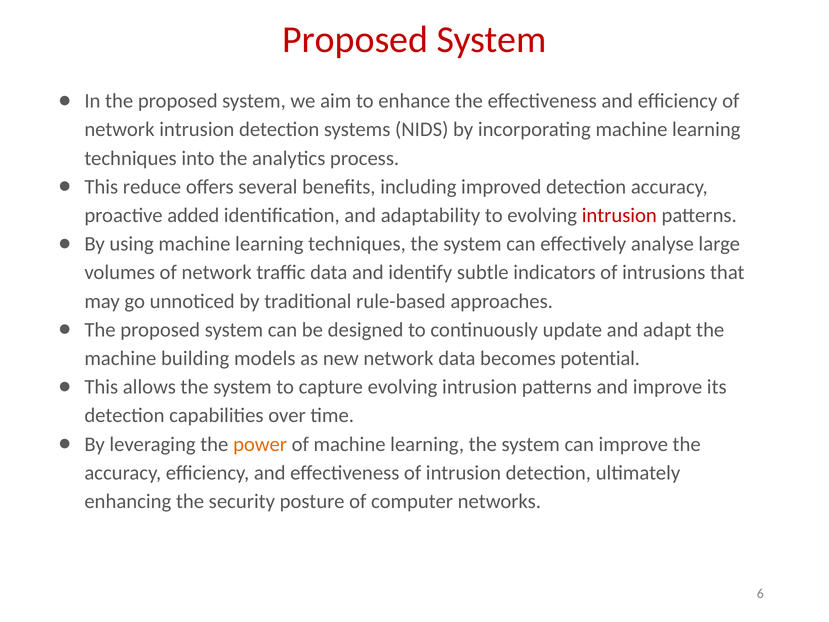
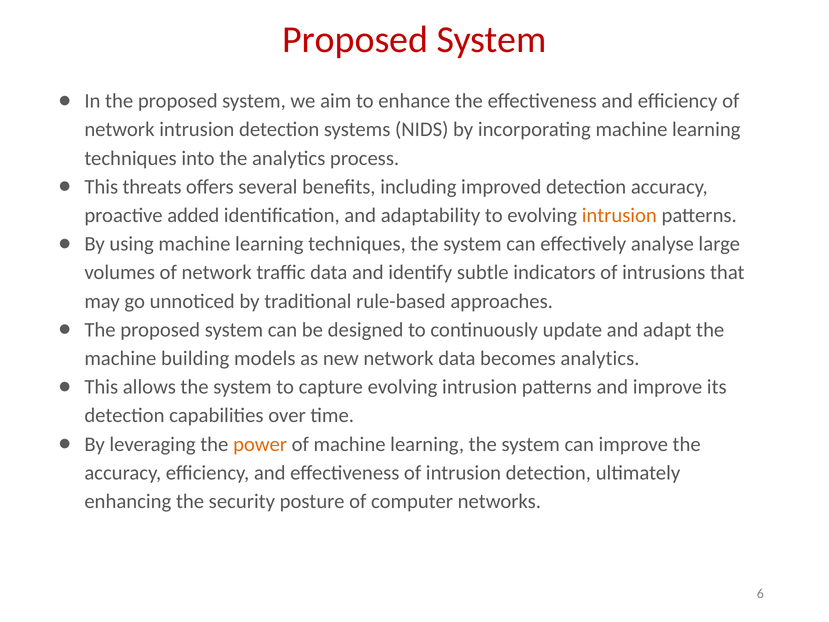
reduce: reduce -> threats (152, 187)
intrusion colour: red -> orange (619, 215)
becomes potential: potential -> analytics (600, 358)
